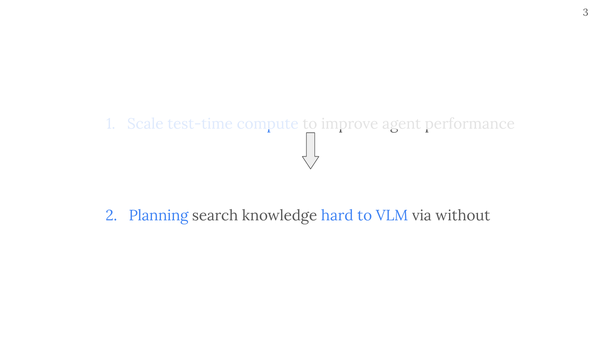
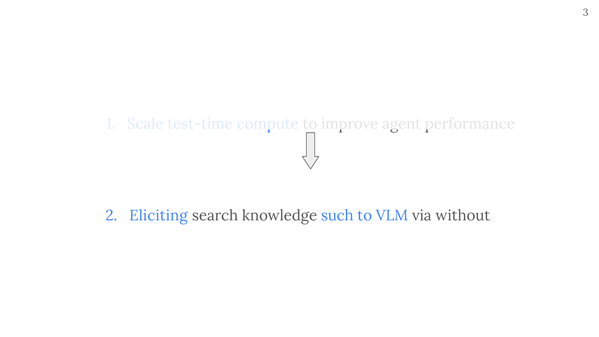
Planning: Planning -> Eliciting (158, 216)
hard: hard -> such (337, 216)
